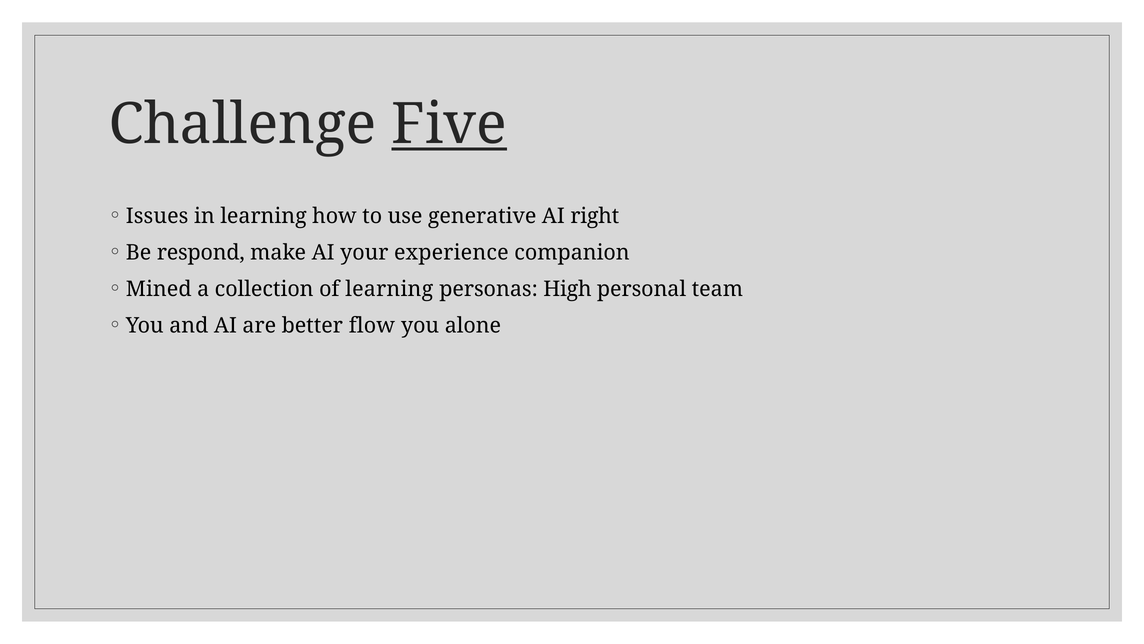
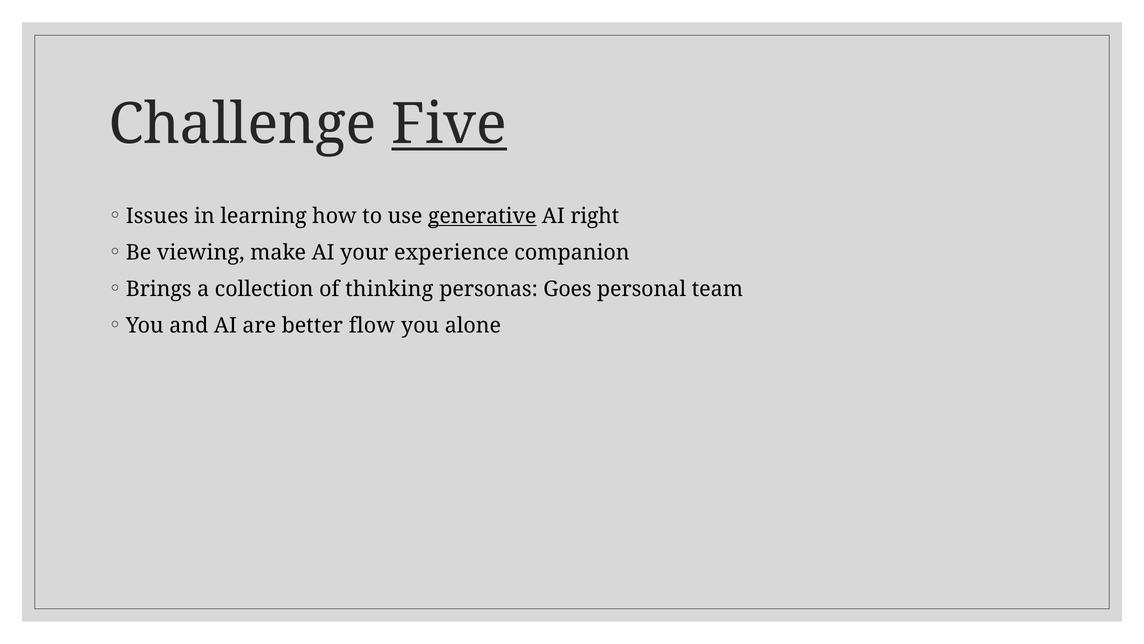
generative underline: none -> present (482, 216)
respond: respond -> viewing (201, 252)
Mined: Mined -> Brings (159, 289)
of learning: learning -> thinking (389, 289)
High: High -> Goes (567, 289)
